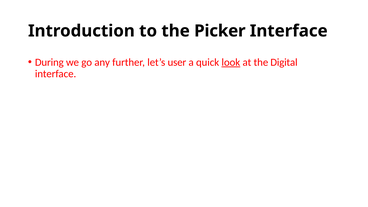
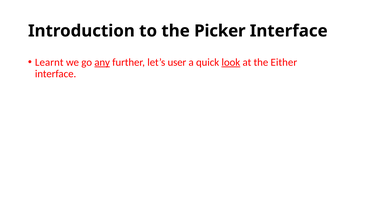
During: During -> Learnt (49, 62)
any underline: none -> present (102, 62)
Digital: Digital -> Either (284, 62)
